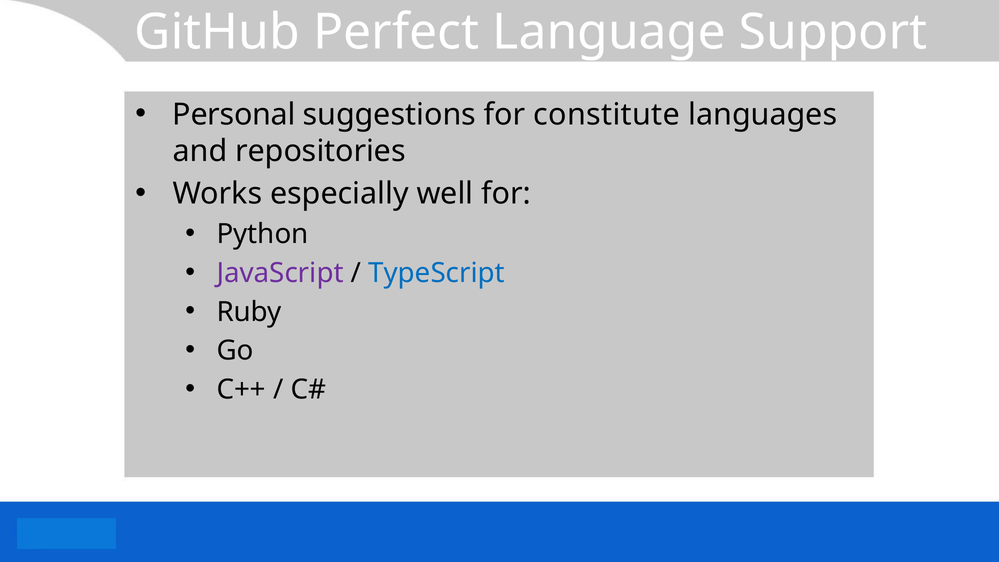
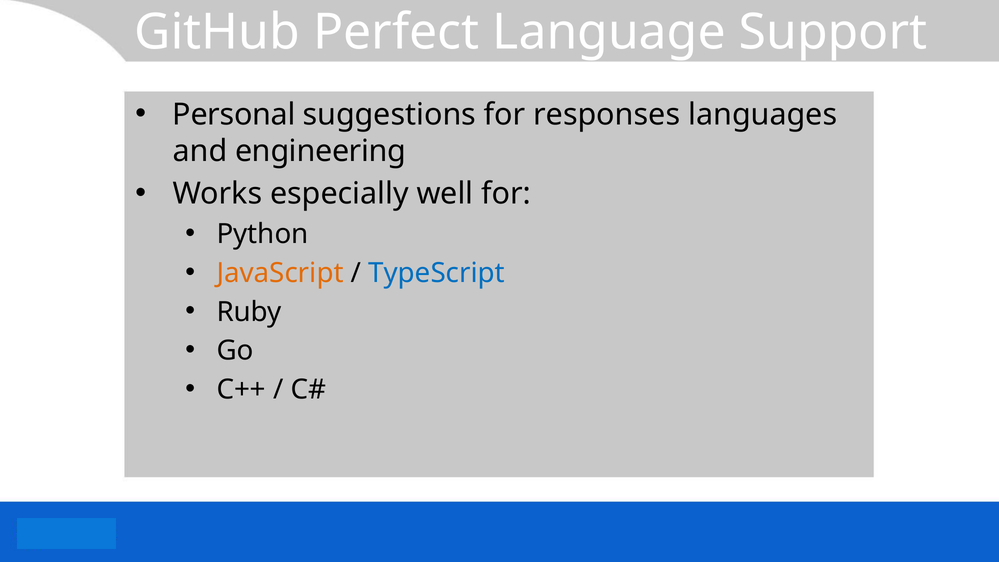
constitute: constitute -> responses (607, 114)
repositories: repositories -> engineering (321, 151)
JavaScript colour: purple -> orange (280, 273)
